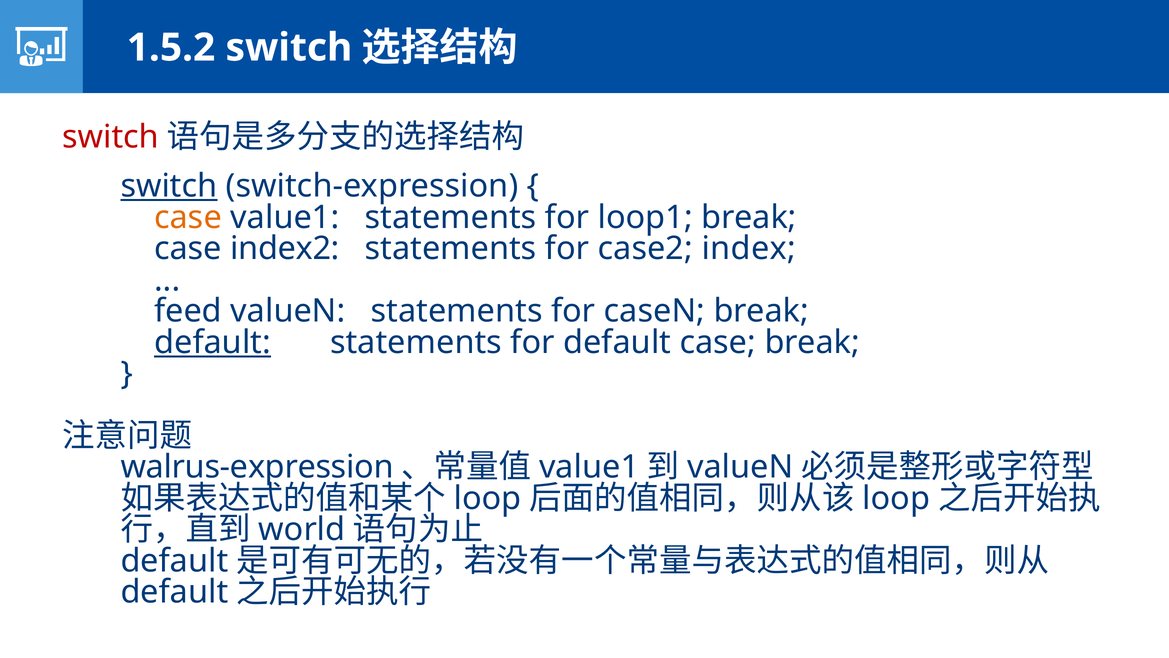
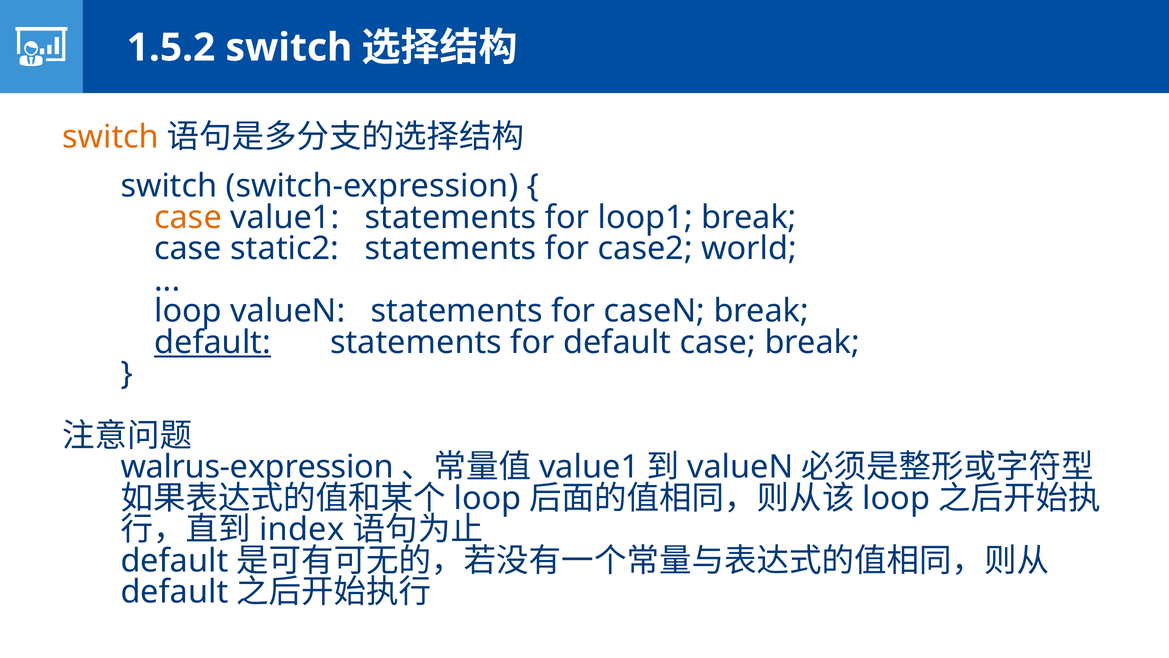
switch colour: red -> orange (111, 137)
switch underline: present -> none (169, 186)
index2: index2 -> static2 (285, 248)
index: index -> world (749, 248)
feed: feed -> loop (188, 311)
world: world -> index (302, 529)
